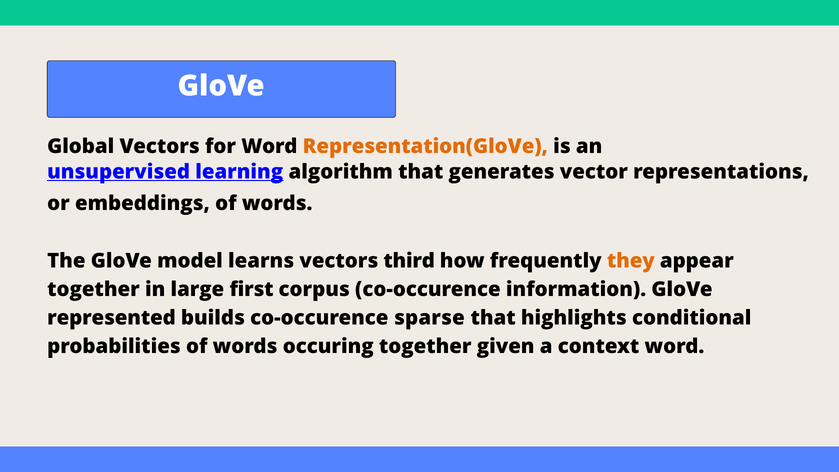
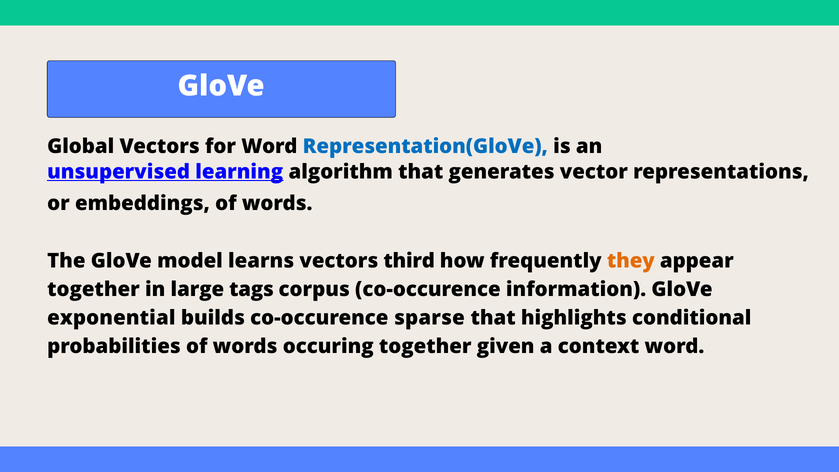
Representation(GloVe colour: orange -> blue (425, 147)
first: first -> tags (252, 289)
represented: represented -> exponential (111, 318)
